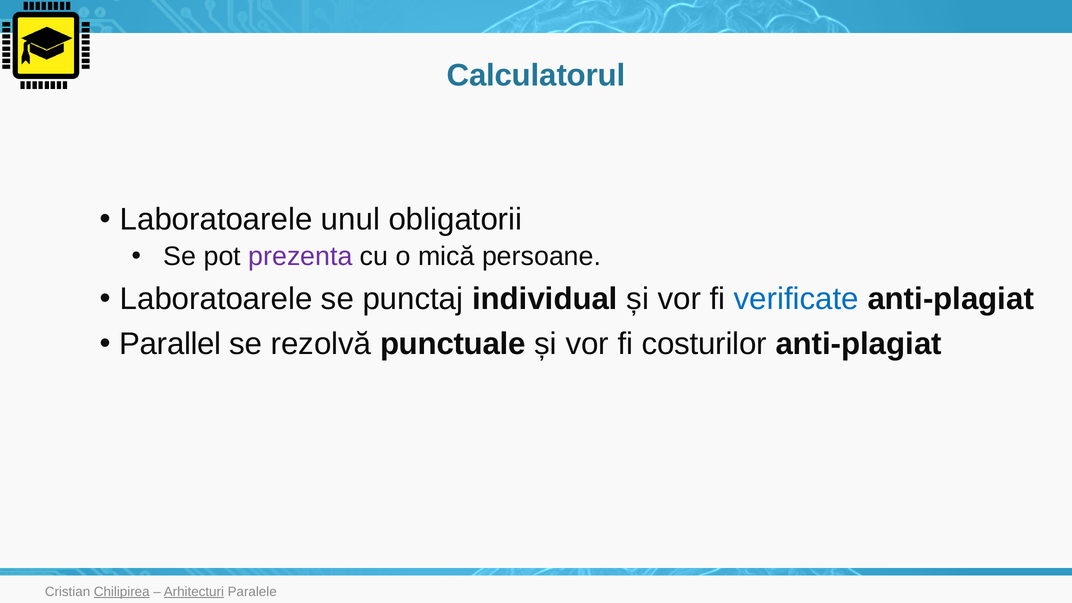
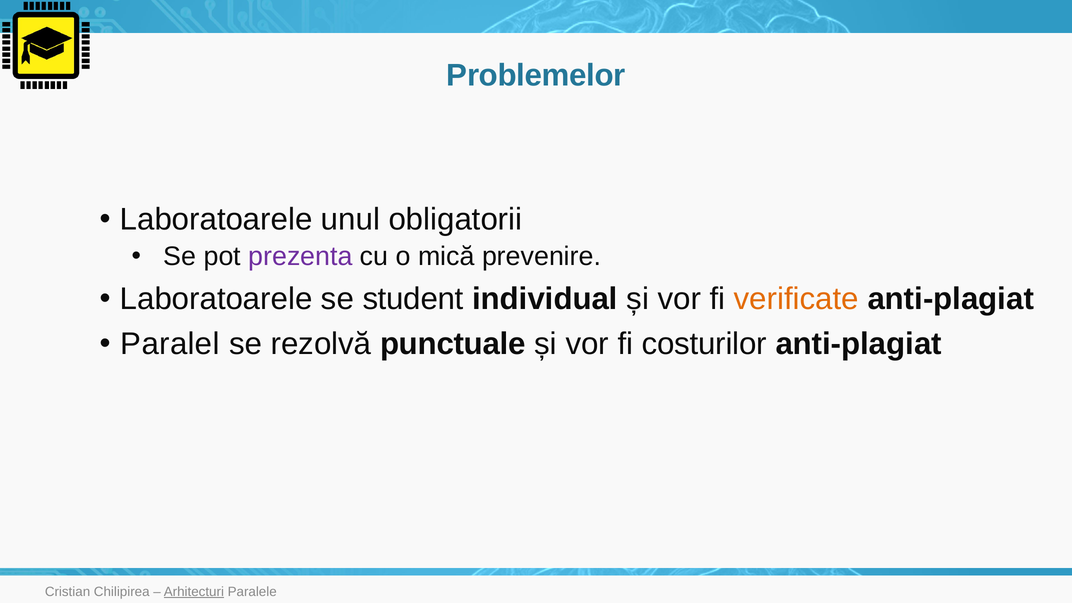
Calculatorul: Calculatorul -> Problemelor (536, 75)
persoane: persoane -> prevenire (542, 257)
punctaj: punctaj -> student (413, 299)
verificate colour: blue -> orange (796, 299)
Parallel: Parallel -> Paralel (170, 344)
Chilipirea underline: present -> none (122, 592)
